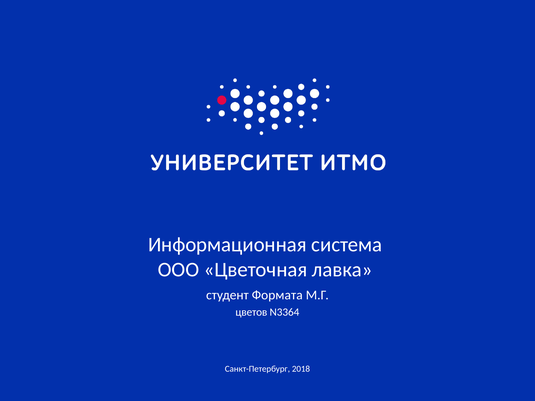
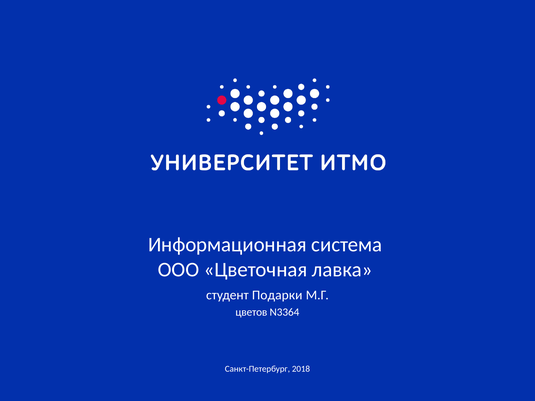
Формата: Формата -> Подарки (277, 295)
